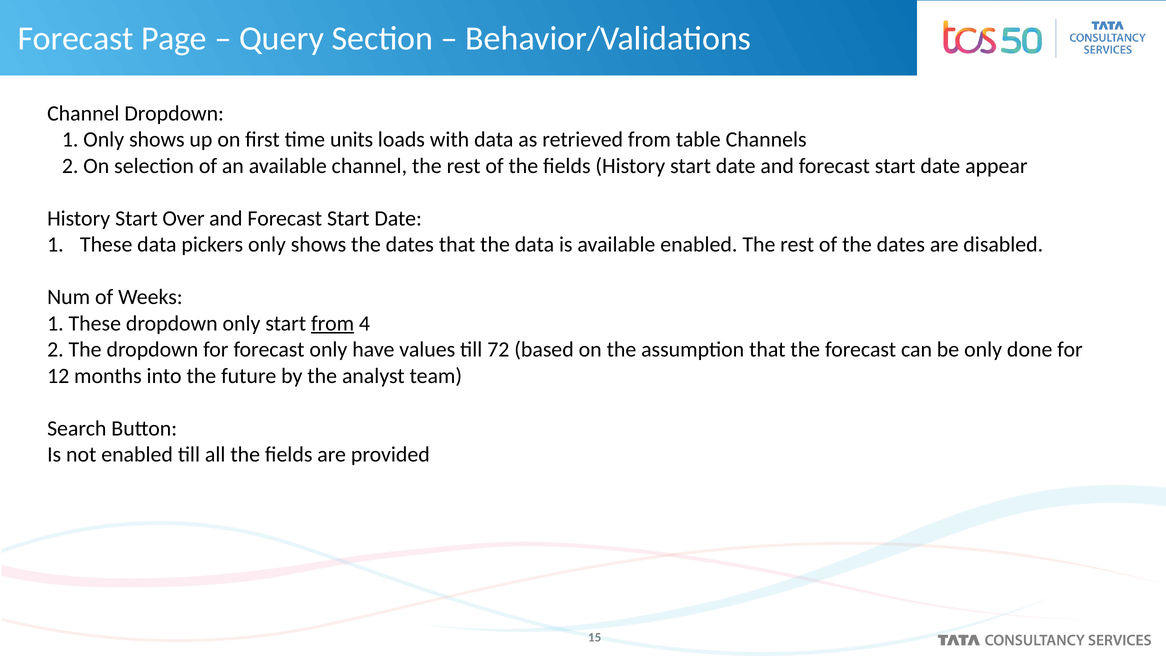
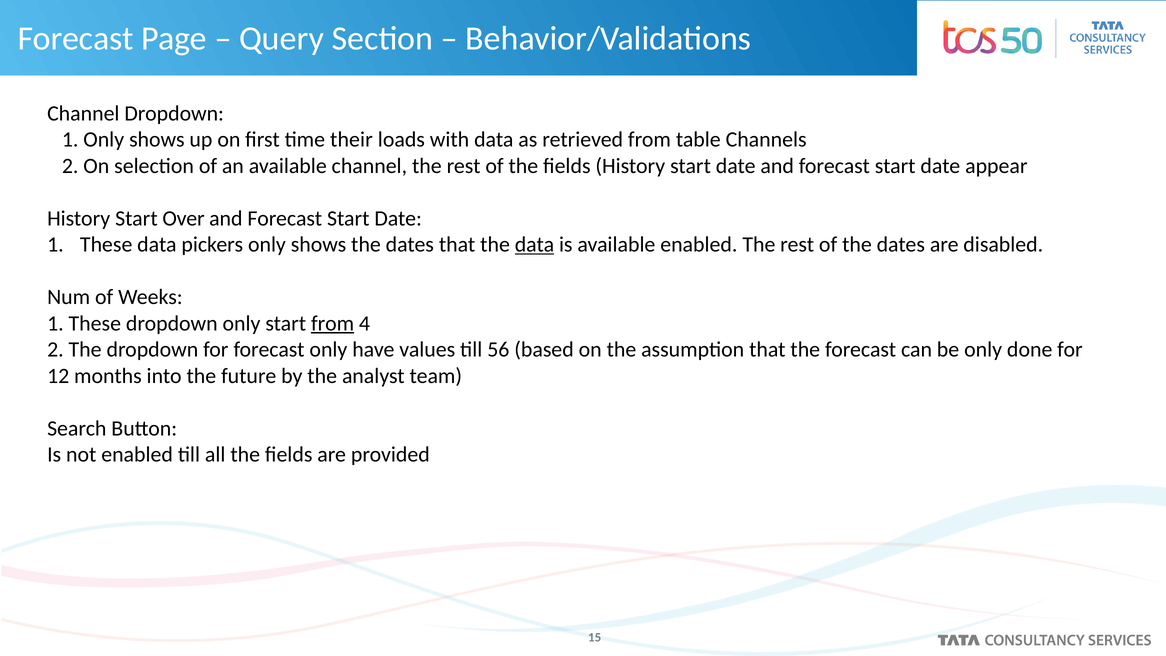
units: units -> their (351, 140)
data underline: none -> present (534, 245)
72: 72 -> 56 (498, 350)
